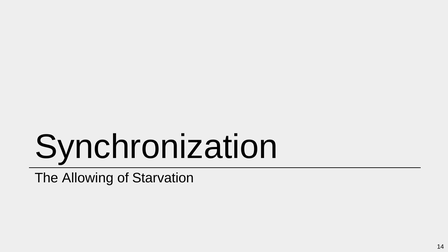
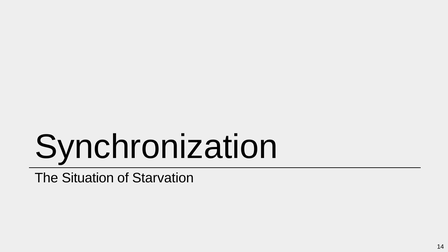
Allowing: Allowing -> Situation (88, 178)
